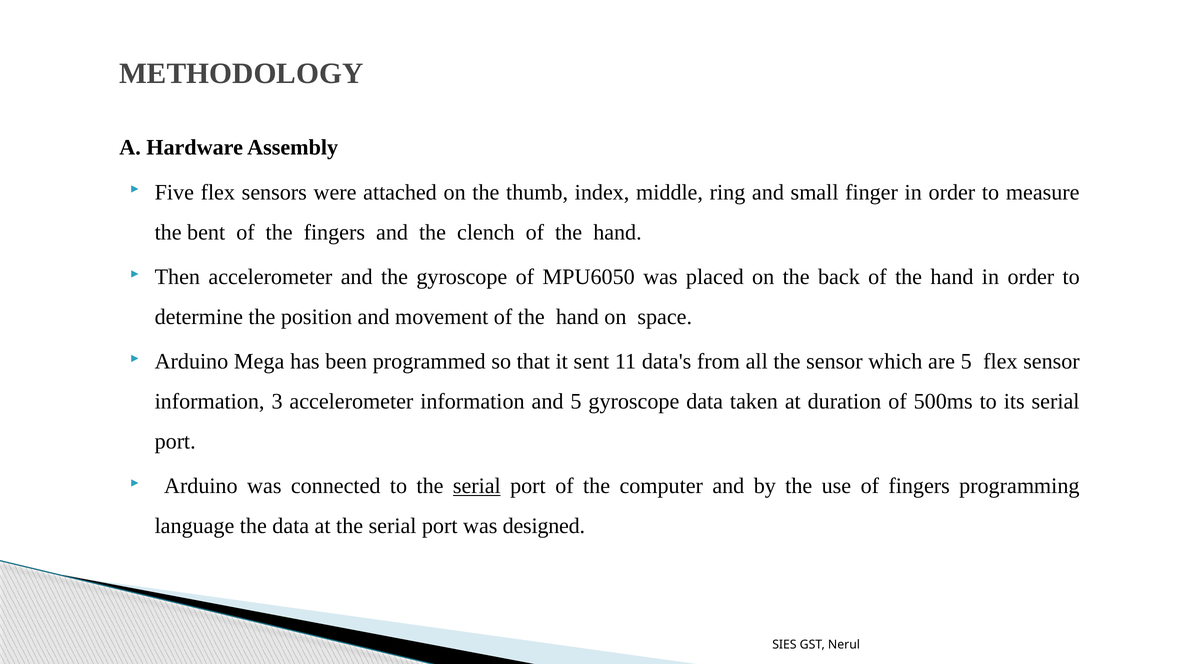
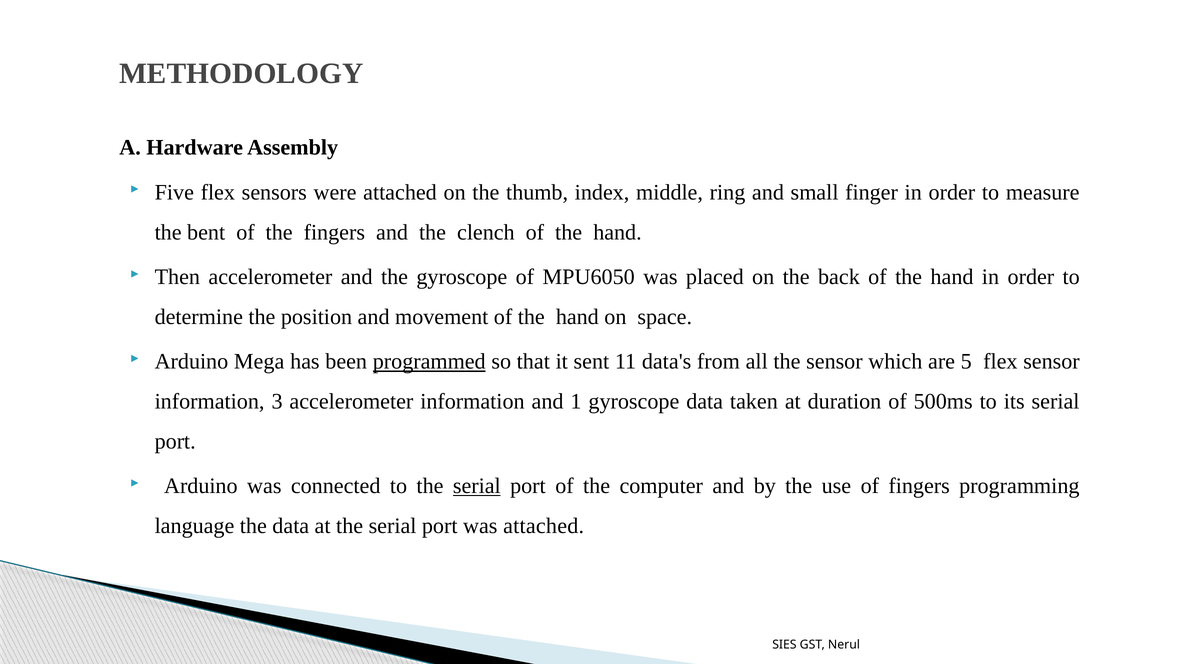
programmed underline: none -> present (429, 361)
and 5: 5 -> 1 (576, 401)
was designed: designed -> attached (544, 526)
